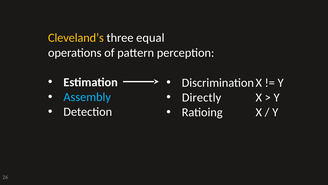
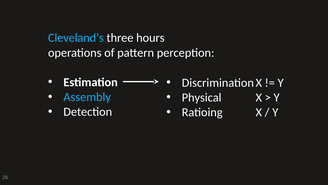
Cleveland’s colour: yellow -> light blue (76, 38)
equal: equal -> hours (150, 38)
Directly: Directly -> Physical (202, 97)
